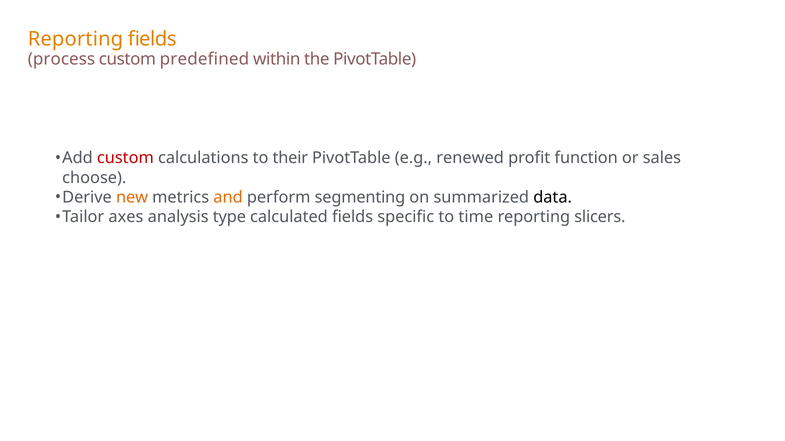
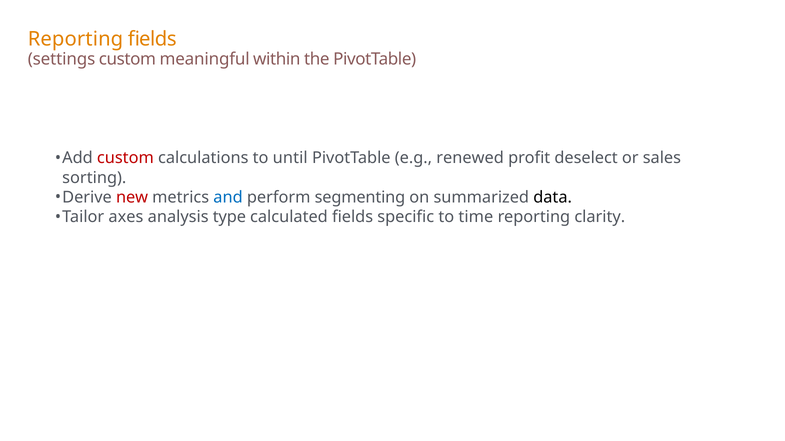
process: process -> settings (62, 59)
predefined: predefined -> meaningful (205, 59)
their: their -> until (290, 158)
function: function -> deselect (586, 158)
choose: choose -> sorting (94, 178)
new colour: orange -> red (132, 197)
and colour: orange -> blue (228, 197)
slicers: slicers -> clarity (600, 217)
